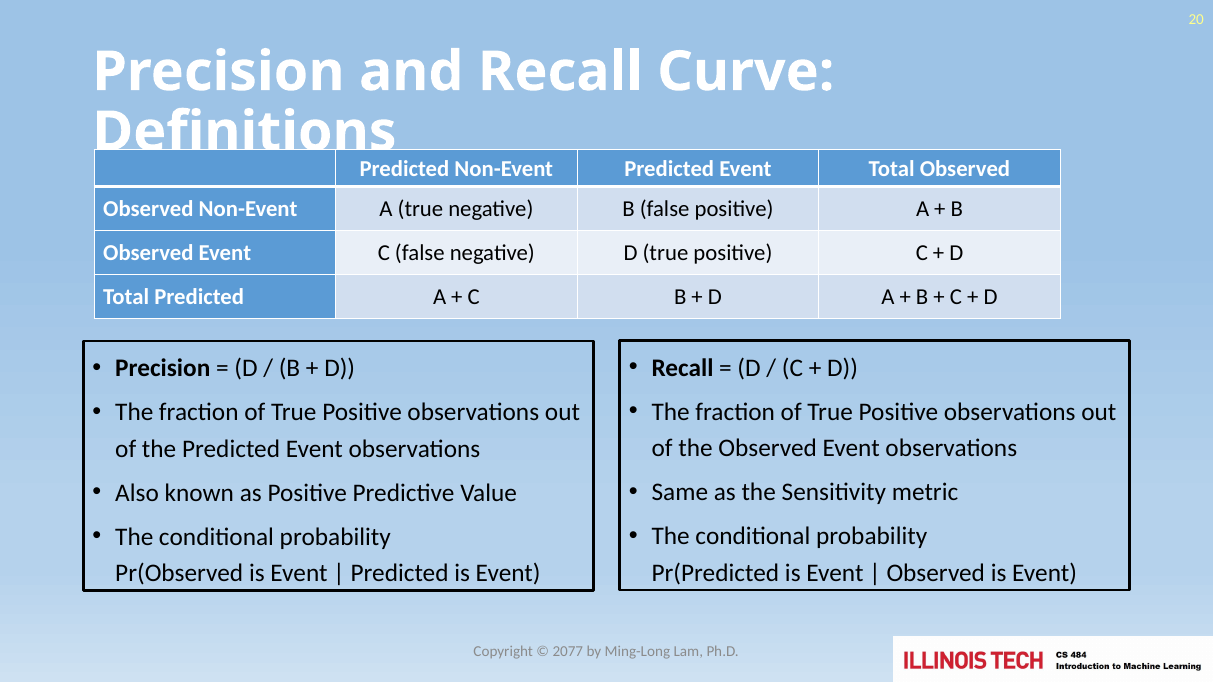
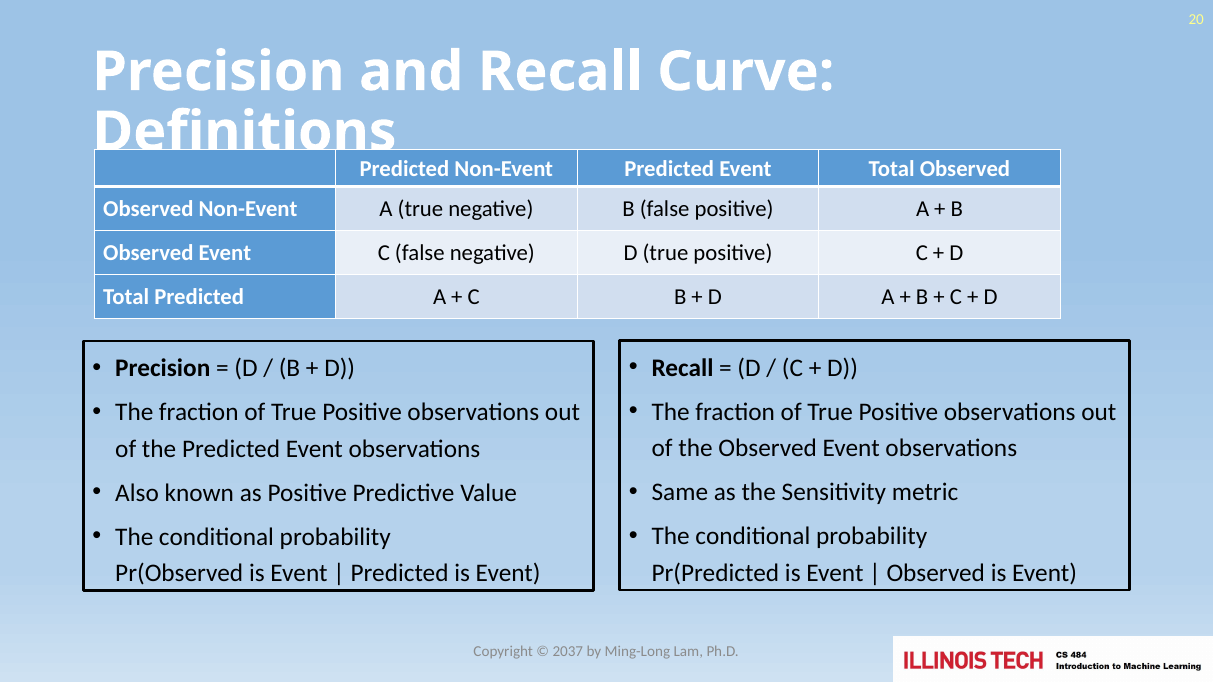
2077: 2077 -> 2037 (568, 651)
